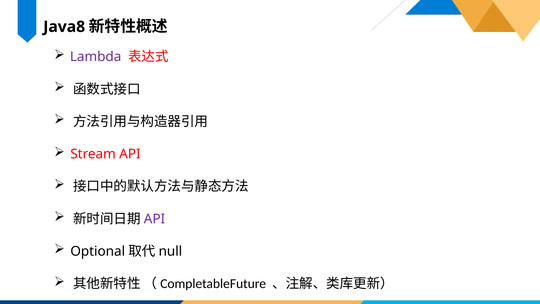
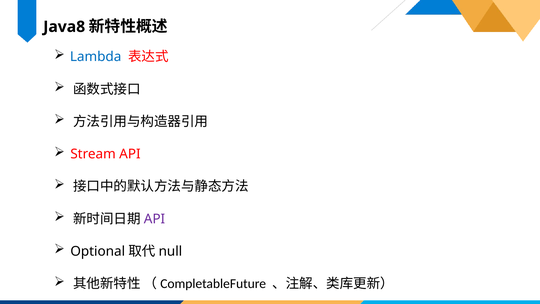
Lambda colour: purple -> blue (96, 57)
